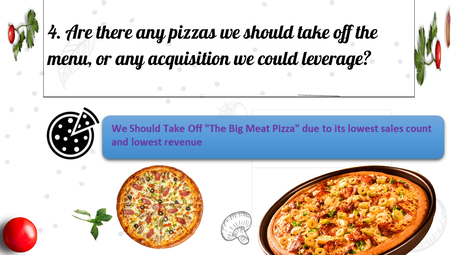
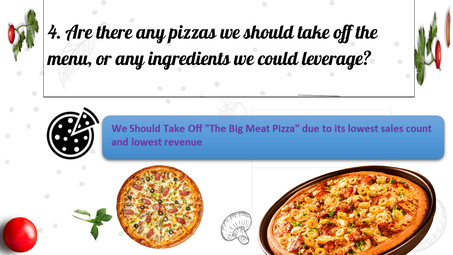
acquisition: acquisition -> ingredients (189, 59)
